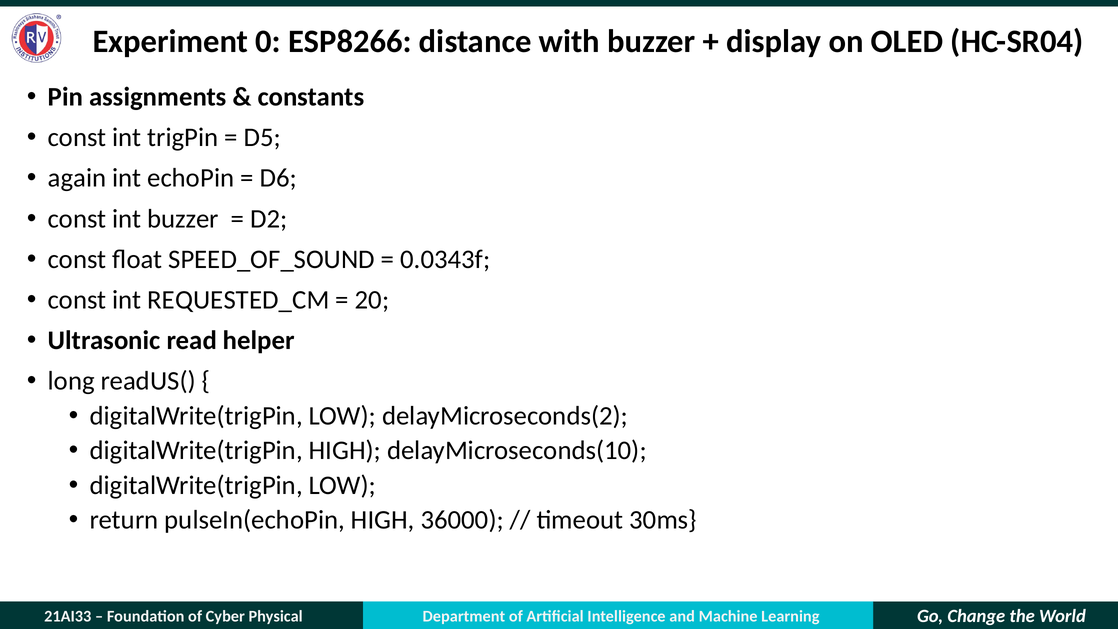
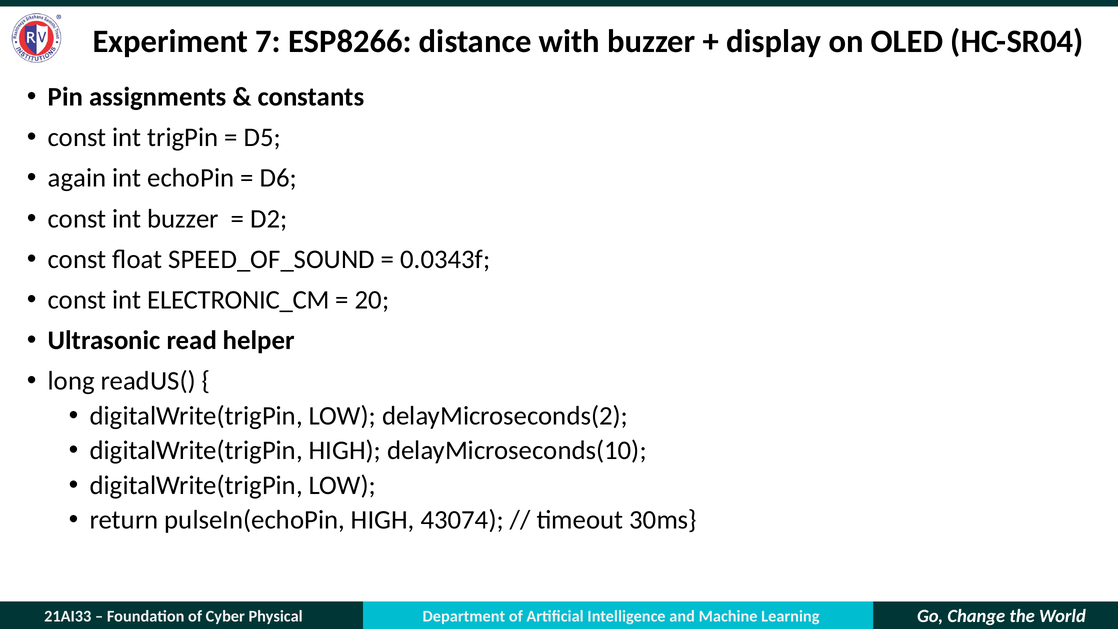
0: 0 -> 7 (268, 41)
REQUESTED_CM: REQUESTED_CM -> ELECTRONIC_CM (239, 300)
36000: 36000 -> 43074 (462, 520)
